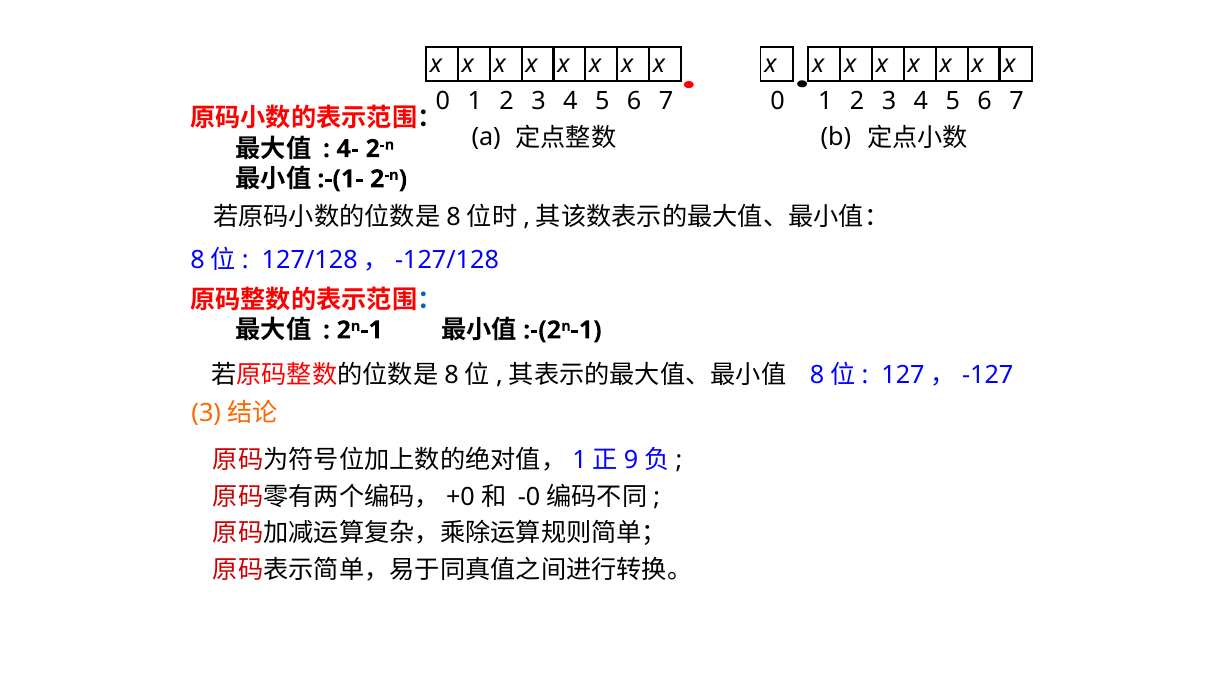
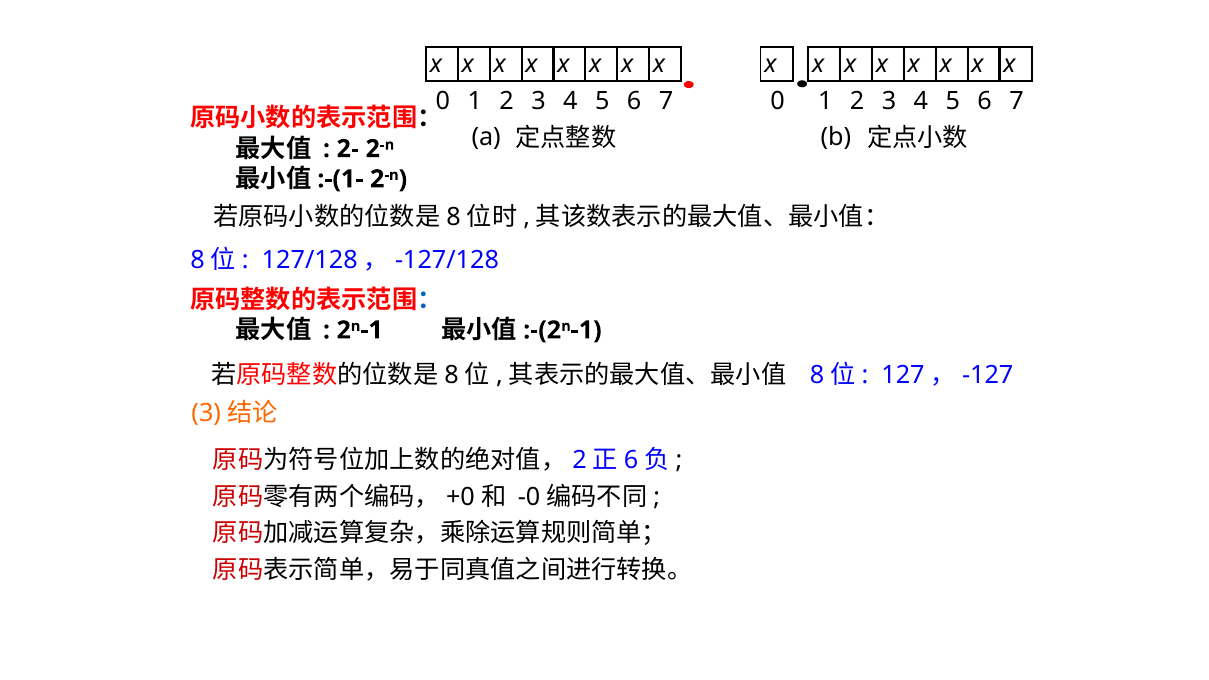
4-: 4- -> 2- (348, 149)
1: 1 -> 2 (580, 460)
9: 9 -> 6 (631, 460)
